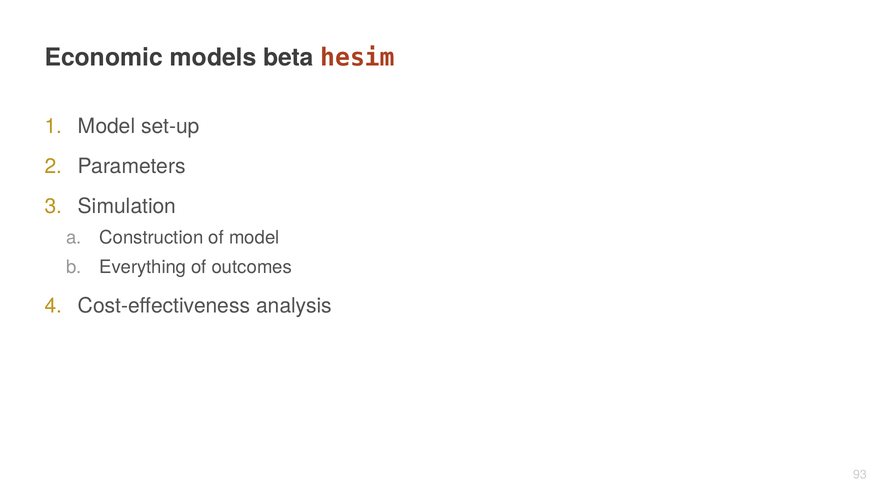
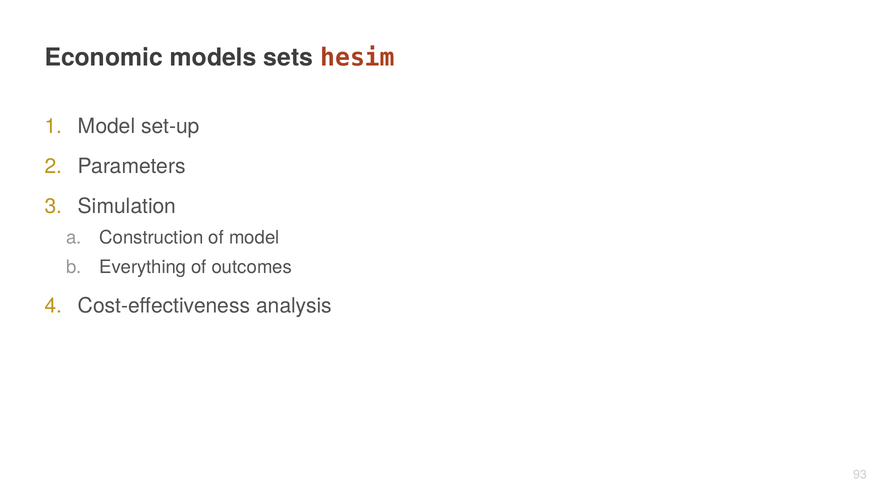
beta: beta -> sets (288, 57)
